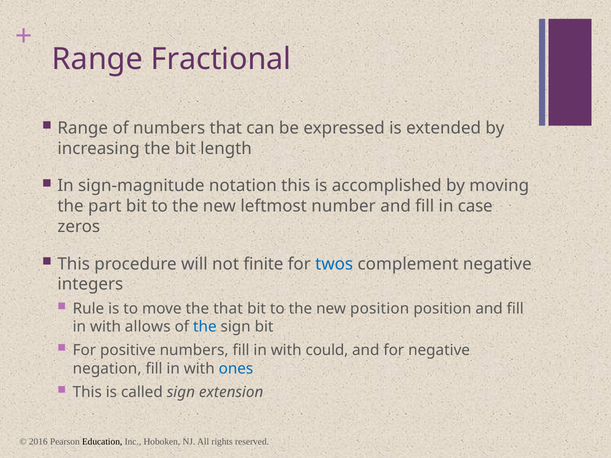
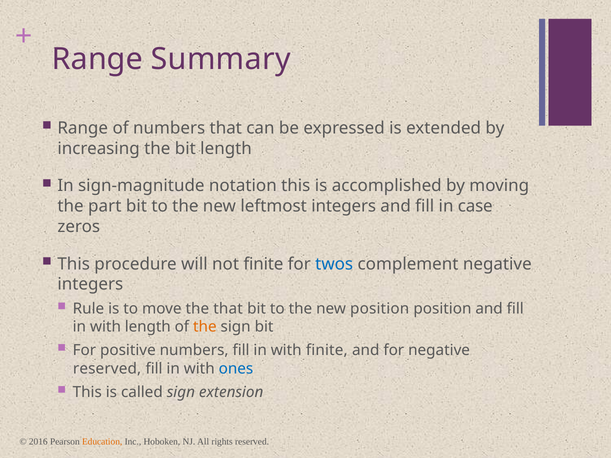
Fractional: Fractional -> Summary (221, 59)
leftmost number: number -> integers (344, 206)
with allows: allows -> length (148, 327)
the colour: blue -> orange (205, 327)
with could: could -> finite (327, 351)
negation: negation -> reserved (107, 369)
Education colour: black -> orange (102, 442)
